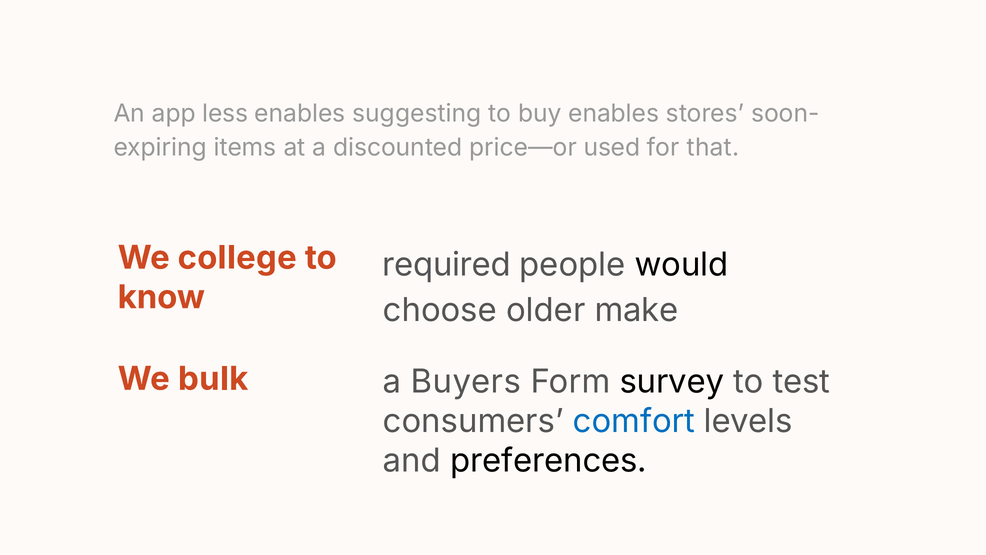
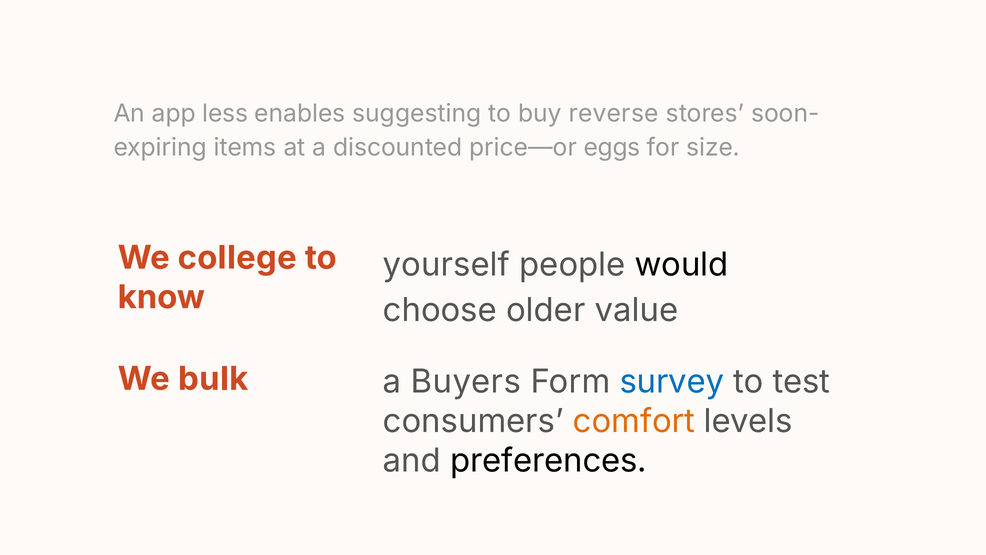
buy enables: enables -> reverse (614, 114)
used: used -> eggs (612, 148)
that: that -> size (713, 148)
required: required -> yourself (446, 265)
make: make -> value (636, 310)
survey colour: black -> blue (672, 382)
comfort colour: blue -> orange (634, 421)
